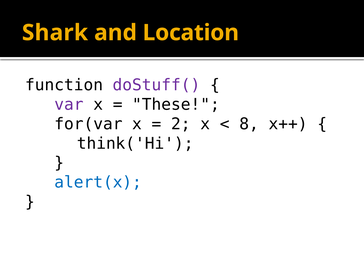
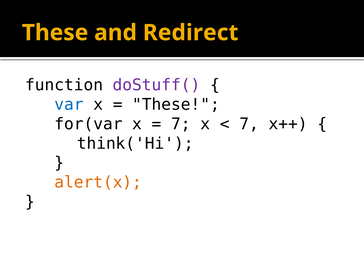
Shark: Shark -> These (55, 33)
Location: Location -> Redirect (191, 33)
var colour: purple -> blue (69, 105)
2: 2 -> 7 (181, 124)
8: 8 -> 7 (249, 124)
alert(x colour: blue -> orange (98, 182)
